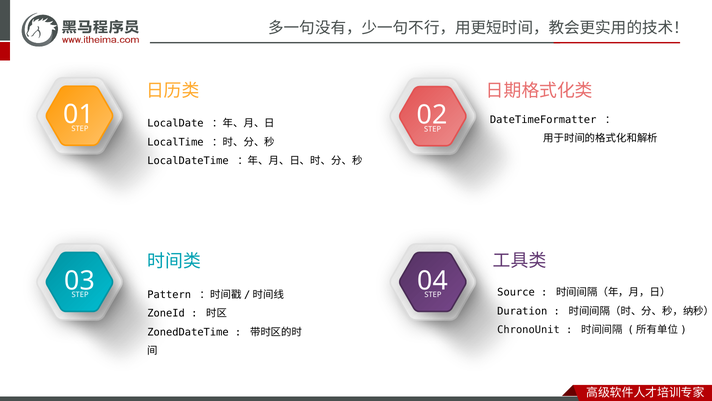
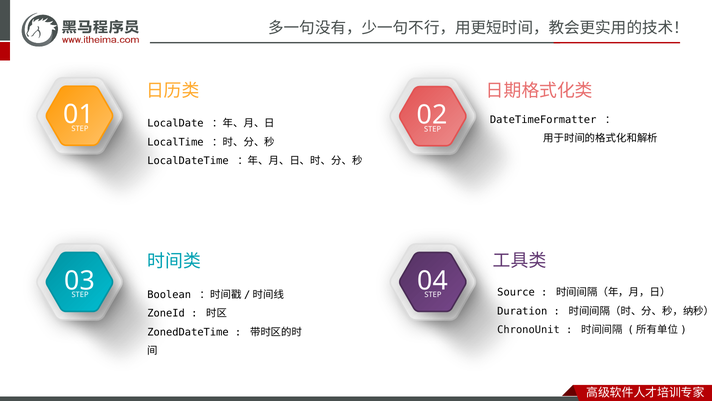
Pattern: Pattern -> Boolean (169, 294)
